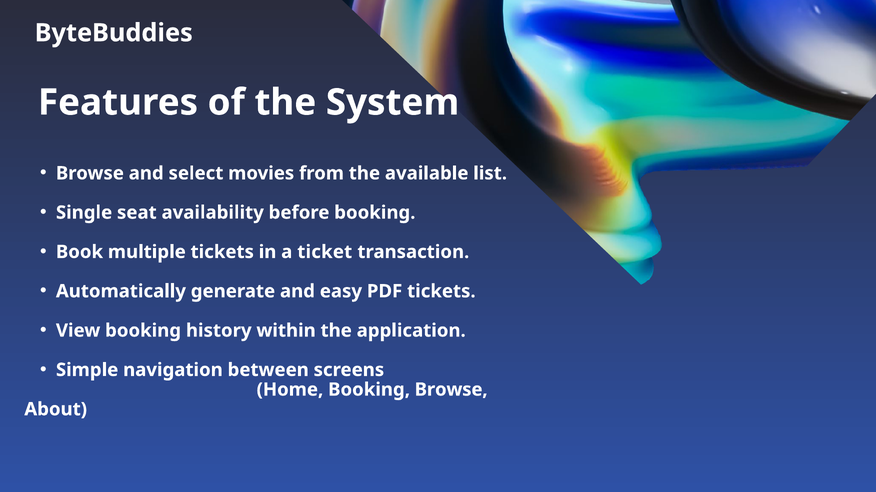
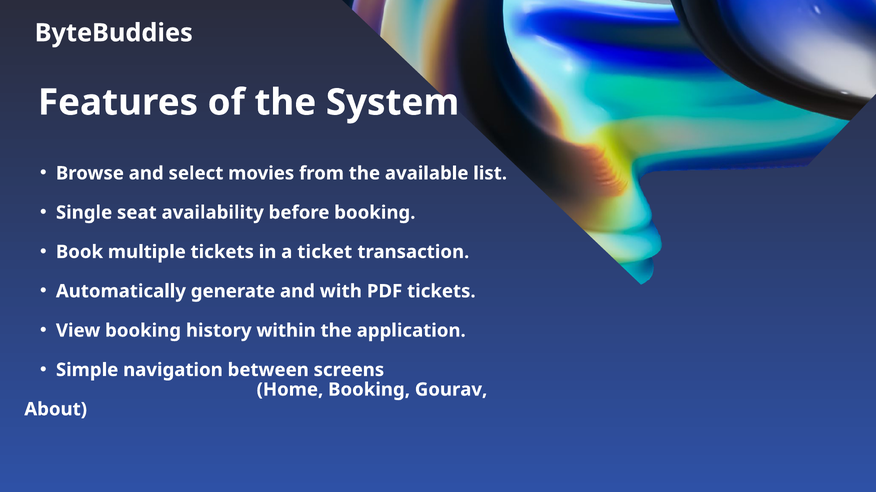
easy: easy -> with (341, 292)
Booking Browse: Browse -> Gourav (451, 390)
